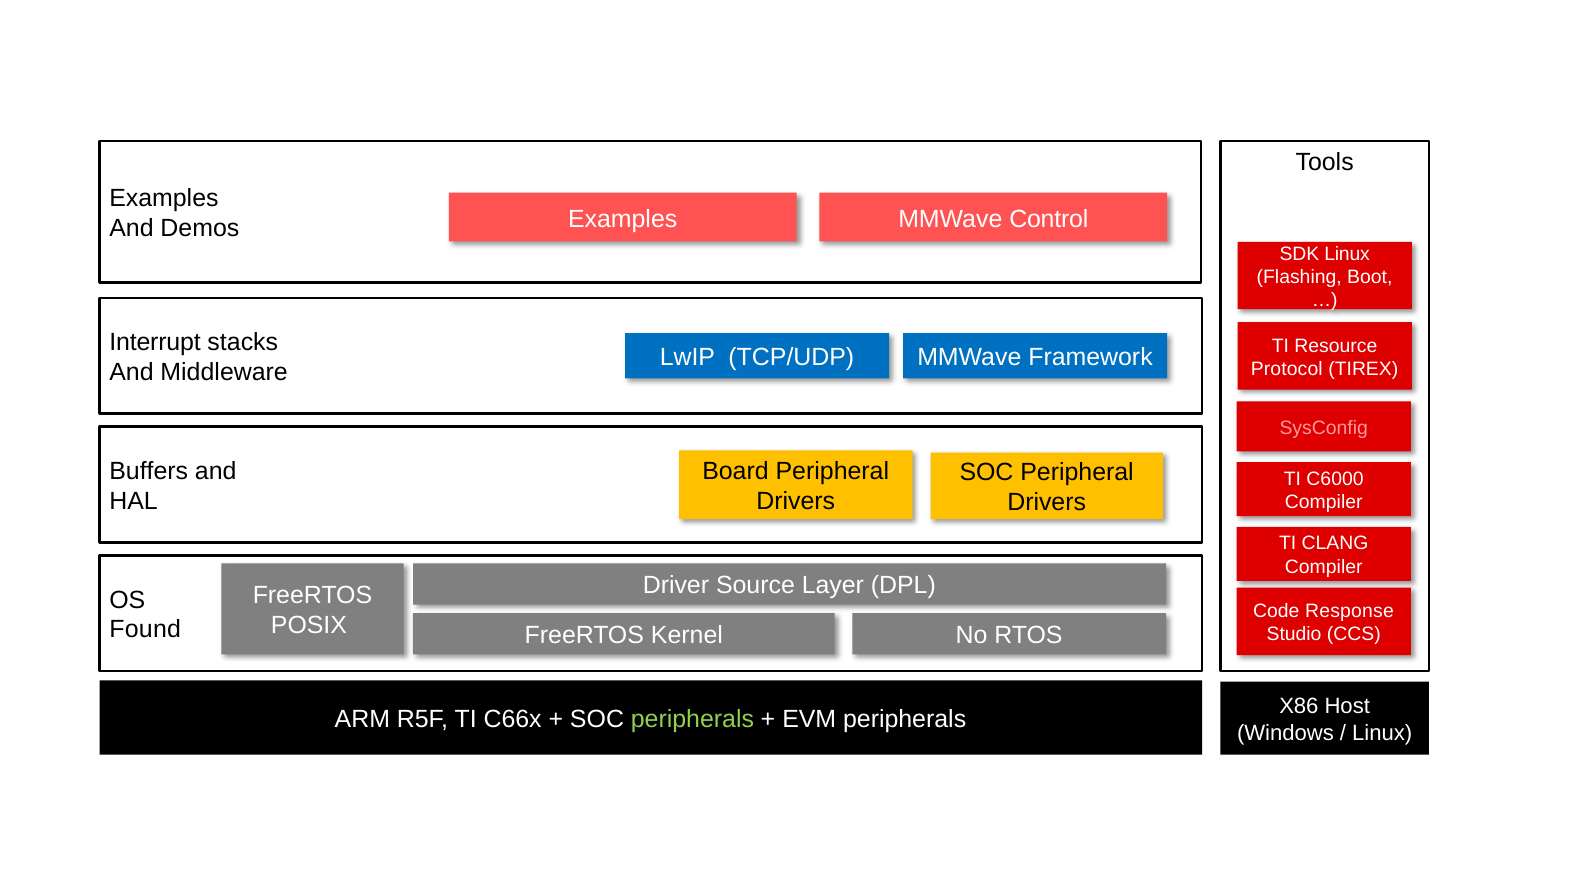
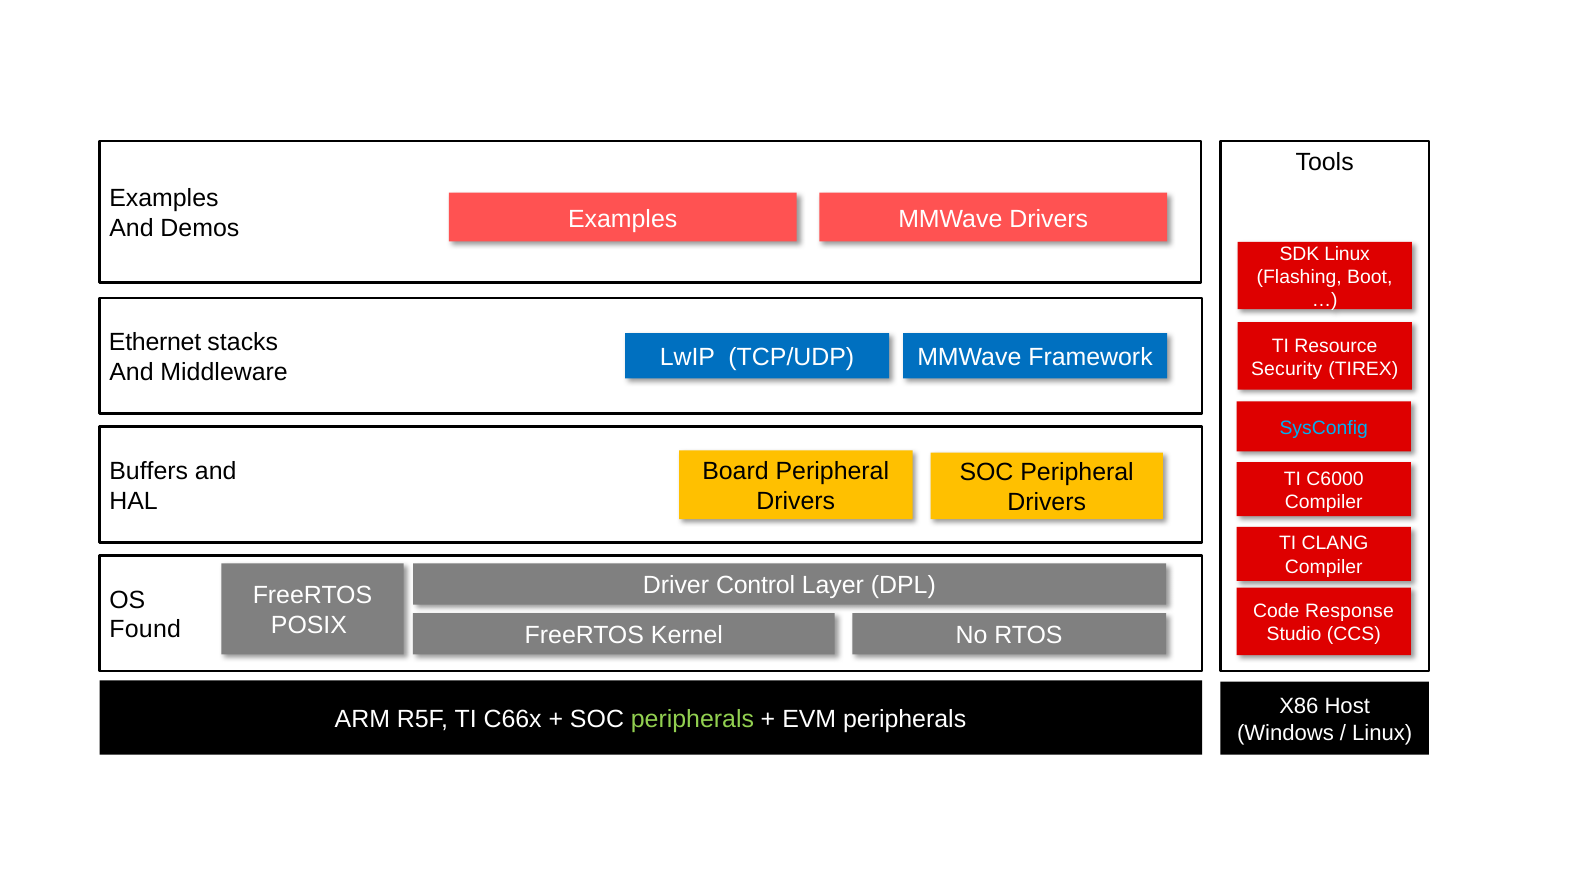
MMWave Control: Control -> Drivers (1049, 219)
Interrupt: Interrupt -> Ethernet (155, 343)
Protocol: Protocol -> Security (1287, 369)
SysConfig colour: pink -> light blue (1324, 428)
Source: Source -> Control (756, 586)
